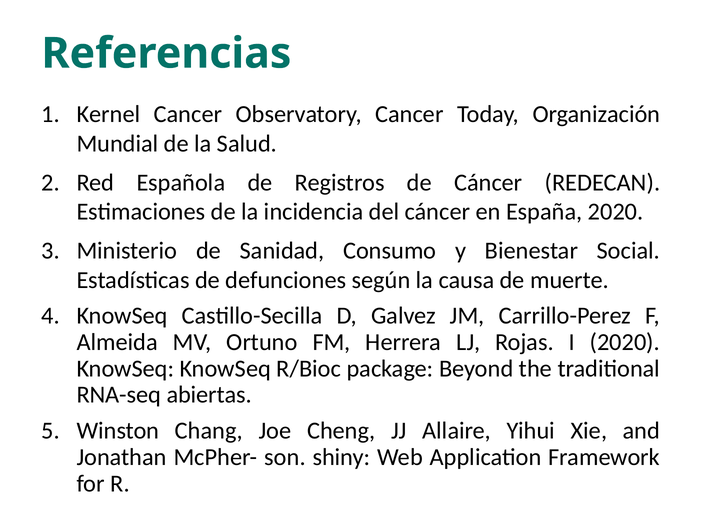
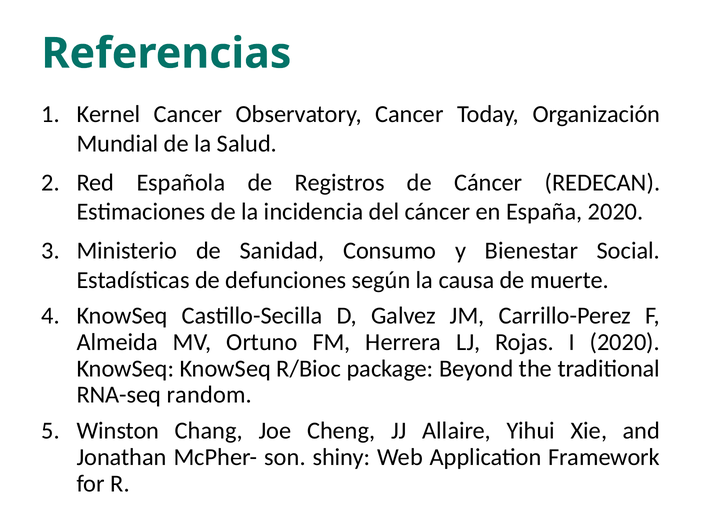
abiertas: abiertas -> random (209, 394)
